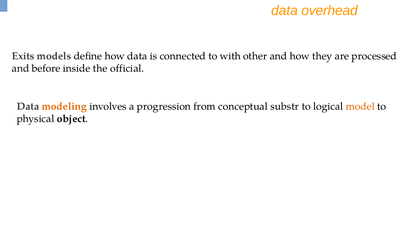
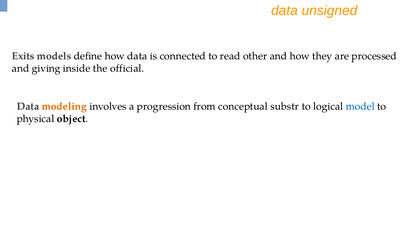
overhead: overhead -> unsigned (329, 11)
with: with -> read (230, 56)
before: before -> giving (46, 68)
model colour: orange -> blue (360, 106)
